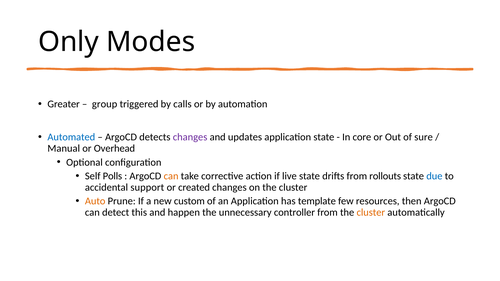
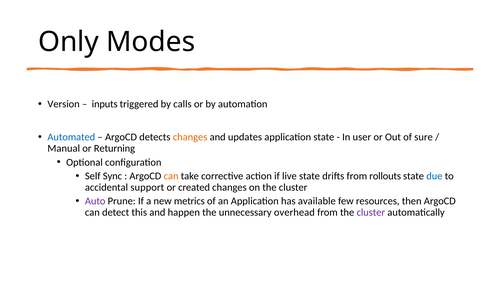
Greater: Greater -> Version (64, 104)
group: group -> inputs (105, 104)
changes colour: purple -> orange (190, 137)
core: core -> user (362, 137)
Overhead: Overhead -> Returning (114, 149)
Polls: Polls -> Sync (112, 176)
Auto colour: orange -> purple (95, 201)
custom: custom -> metrics (189, 201)
template: template -> available (317, 201)
controller: controller -> overhead (294, 213)
cluster colour: orange -> purple (371, 213)
